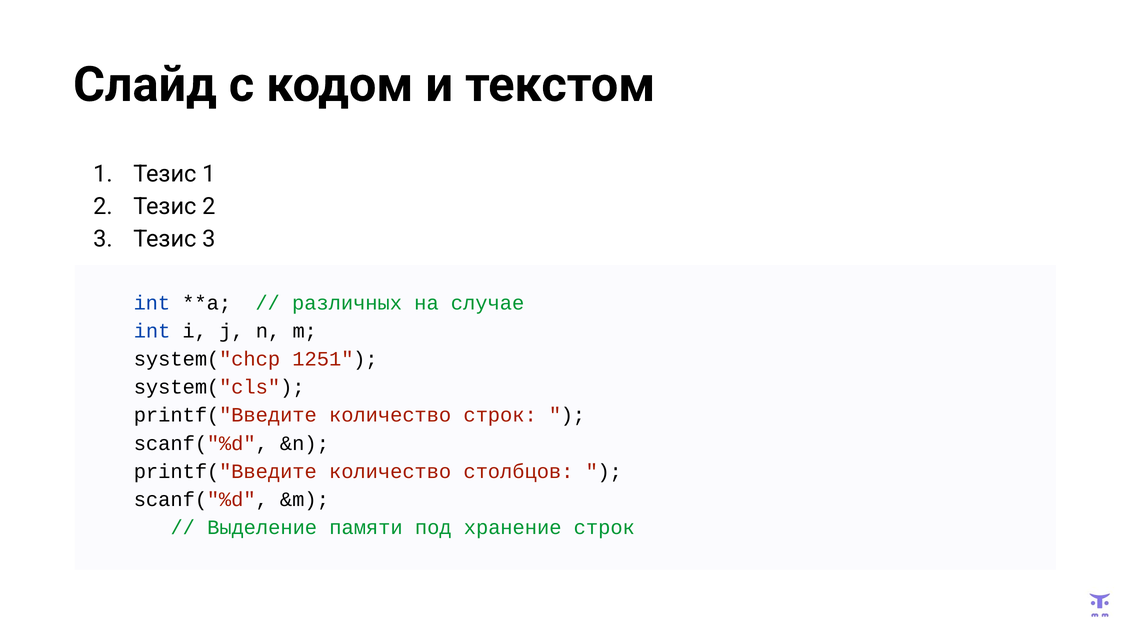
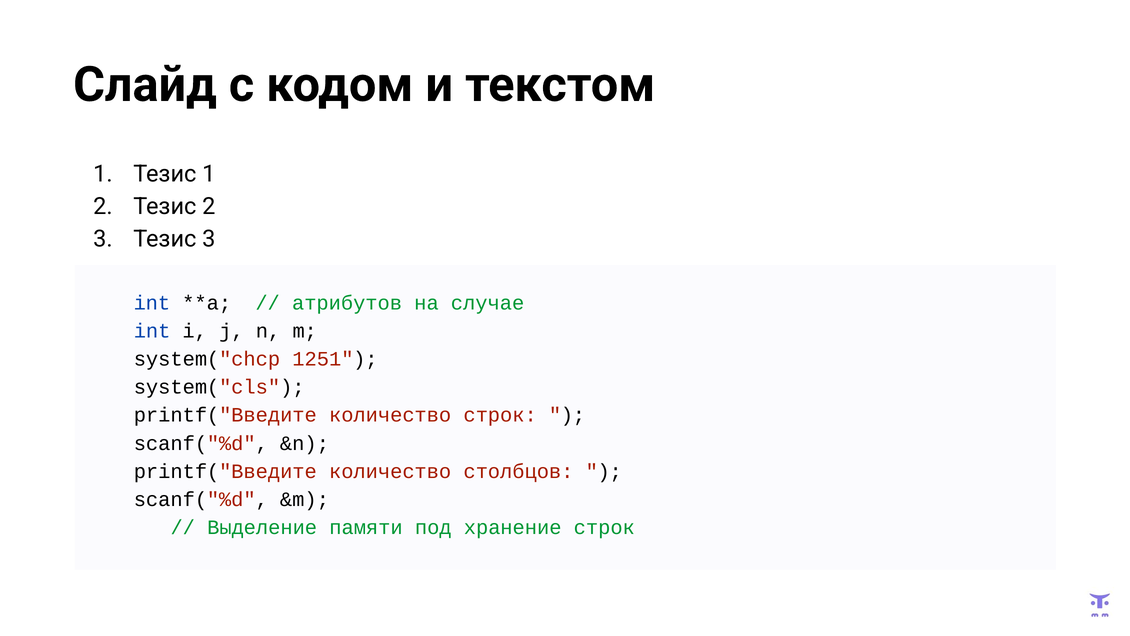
различных: различных -> атрибутов (347, 303)
